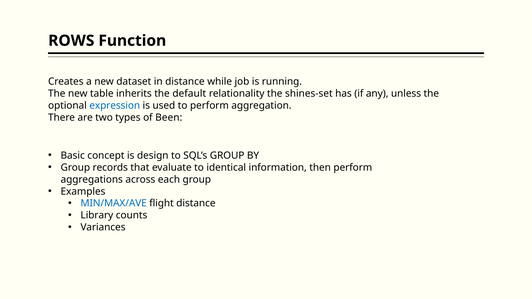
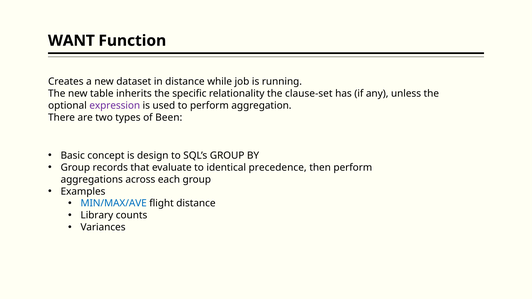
ROWS: ROWS -> WANT (71, 41)
default: default -> specific (189, 94)
shines-set: shines-set -> clause-set (309, 94)
expression colour: blue -> purple (115, 106)
information: information -> precedence (278, 168)
